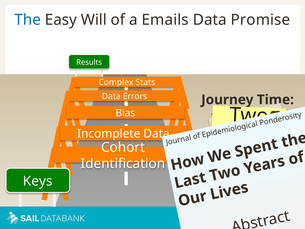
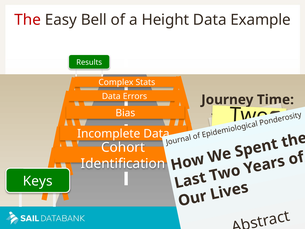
The colour: blue -> red (28, 20)
Will: Will -> Bell (94, 20)
Emails: Emails -> Height (165, 20)
Promise: Promise -> Example (261, 20)
